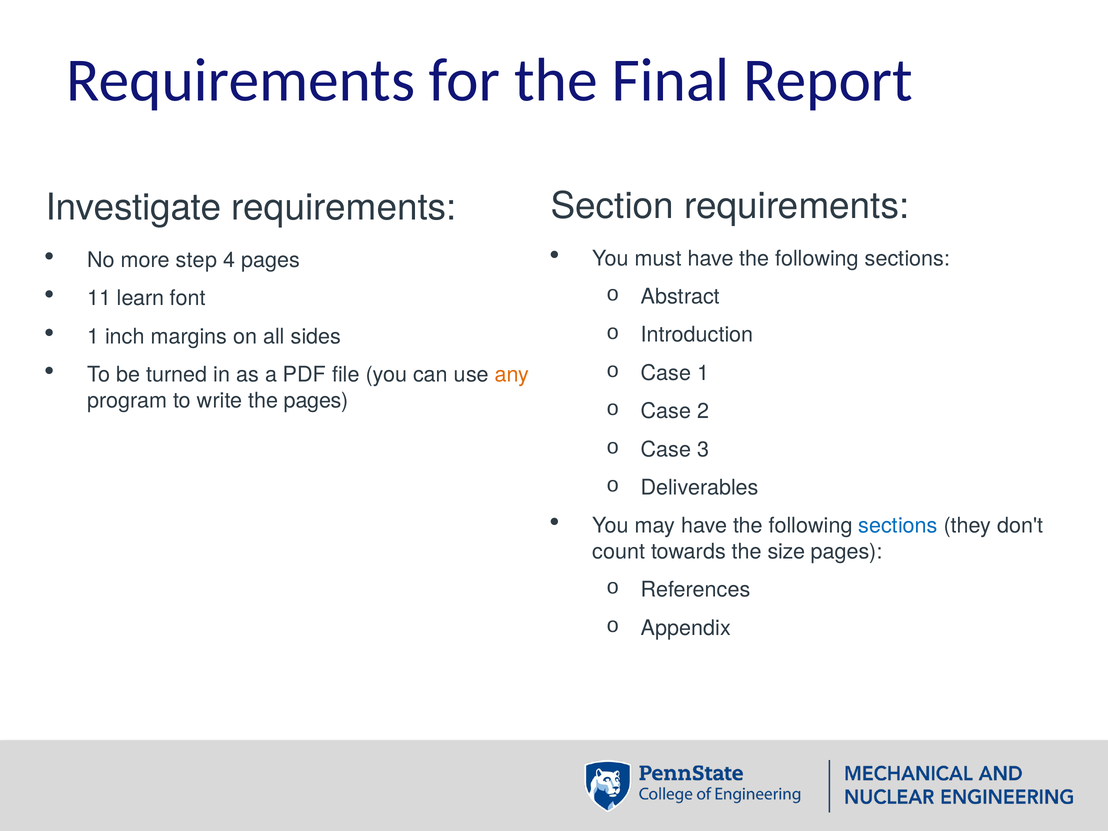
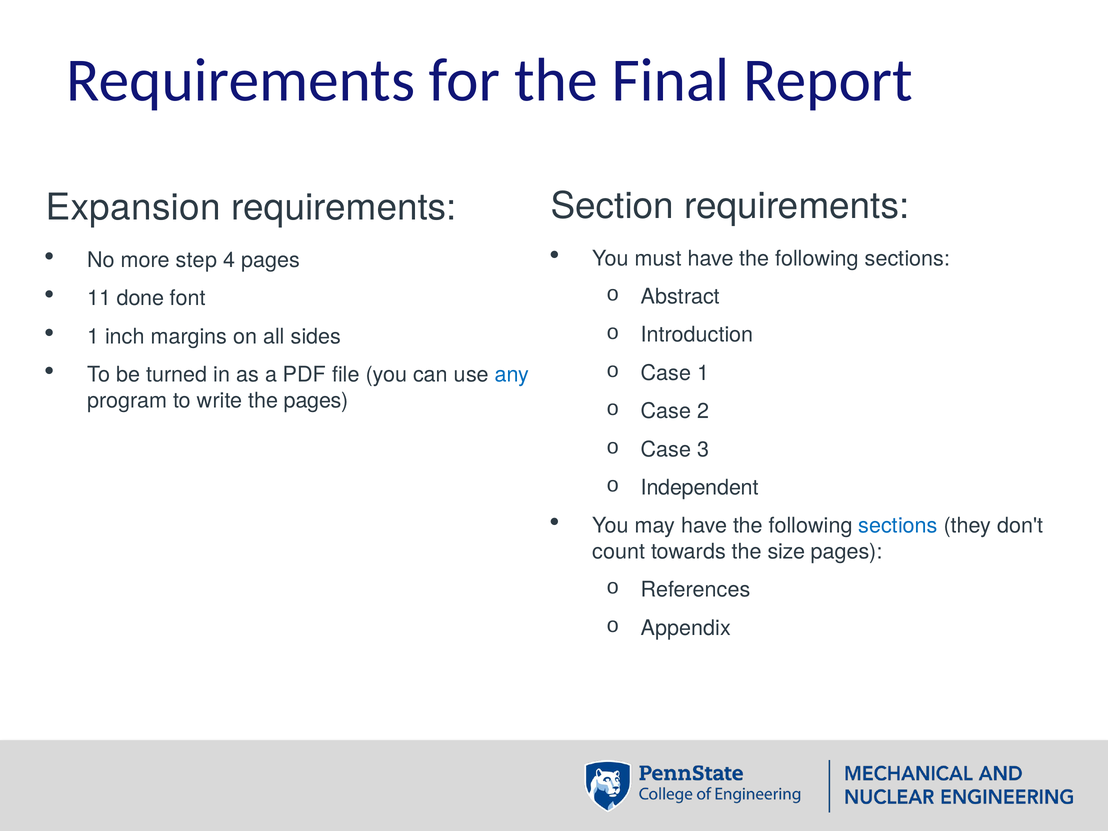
Investigate: Investigate -> Expansion (133, 208)
learn: learn -> done (140, 298)
any colour: orange -> blue (512, 375)
Deliverables: Deliverables -> Independent (700, 488)
